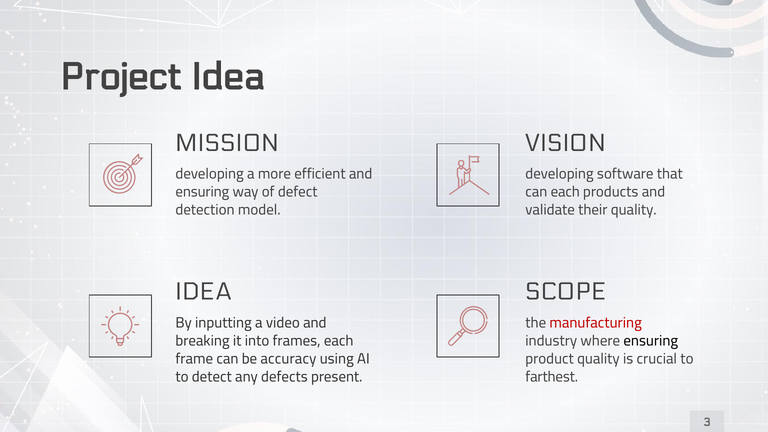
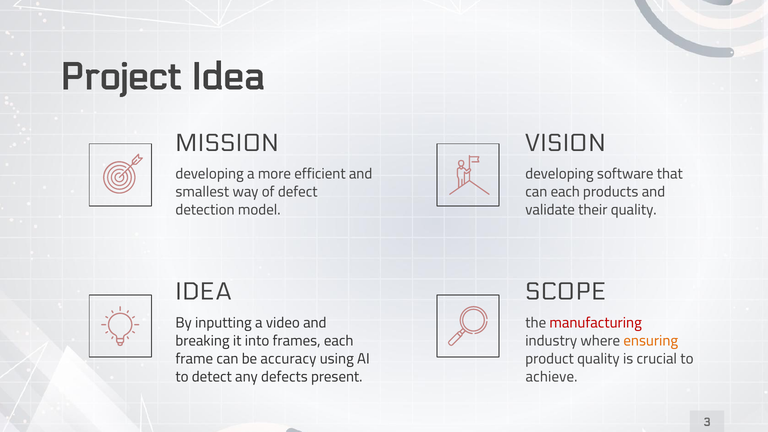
ensuring: ensuring -> smallest (202, 192)
ensuring colour: black -> orange (651, 341)
farthest: farthest -> achieve (552, 377)
